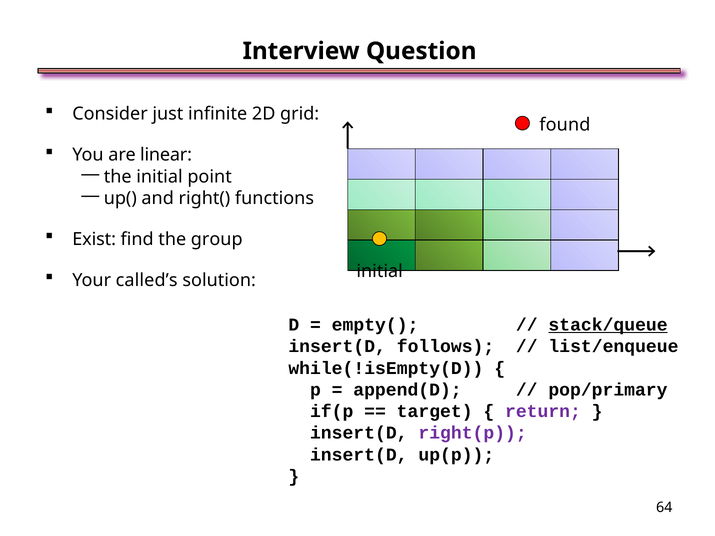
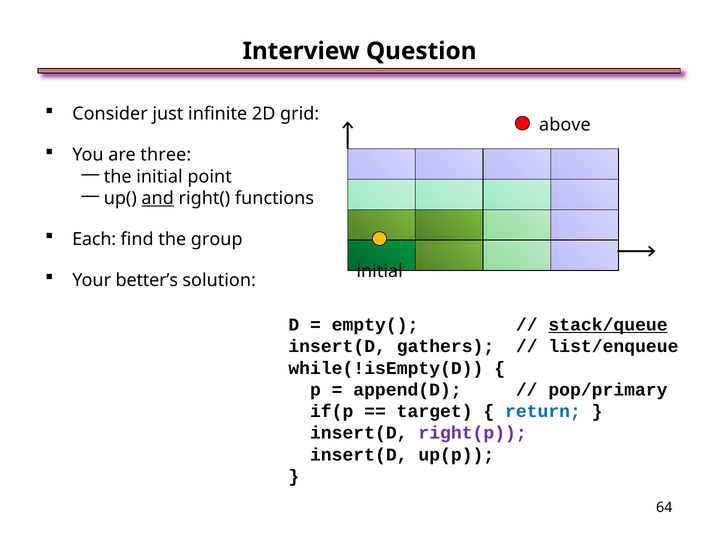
found: found -> above (565, 125)
linear: linear -> three (166, 155)
and underline: none -> present (158, 198)
Exist: Exist -> Each (94, 239)
called’s: called’s -> better’s (147, 281)
follows: follows -> gathers (446, 347)
return colour: purple -> blue (543, 412)
